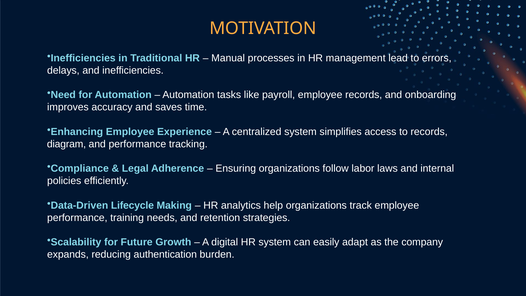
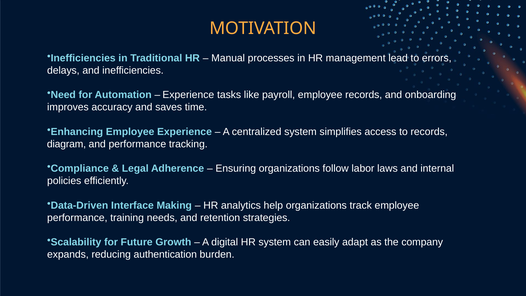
Automation: Automation -> Experience (188, 95)
Lifecycle: Lifecycle -> Interface (132, 205)
